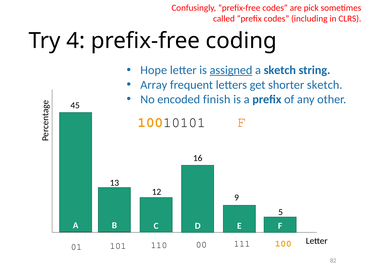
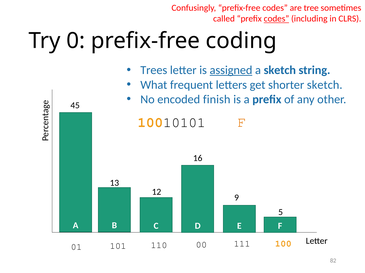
pick: pick -> tree (311, 8)
codes underline: none -> present (276, 19)
4: 4 -> 0 (76, 41)
Hope: Hope -> Trees (154, 70)
Array: Array -> What (154, 85)
